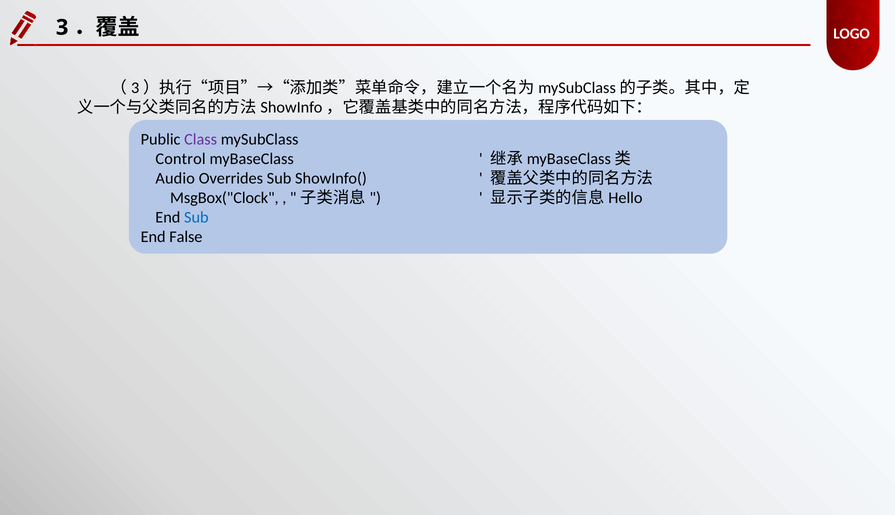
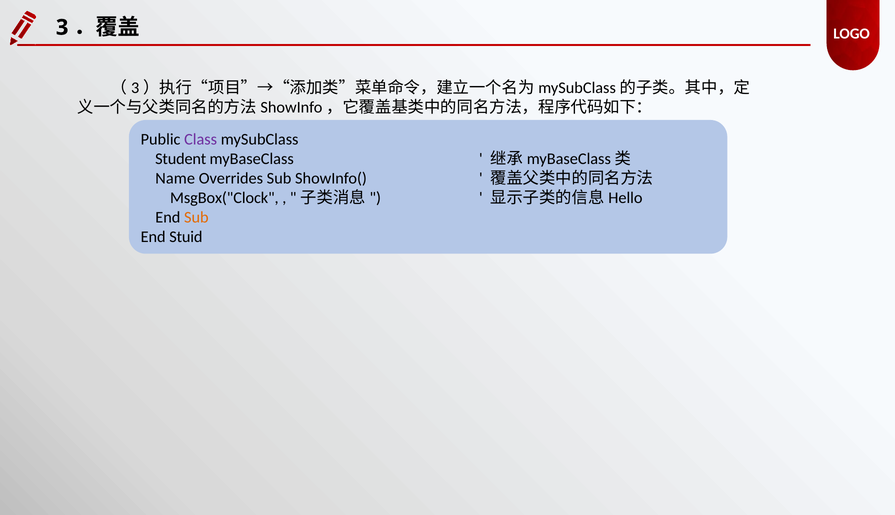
Control: Control -> Student (181, 159)
Audio: Audio -> Name (175, 178)
Sub colour: blue -> orange (196, 217)
False: False -> Stuid (186, 237)
